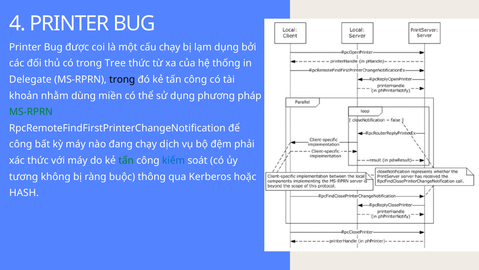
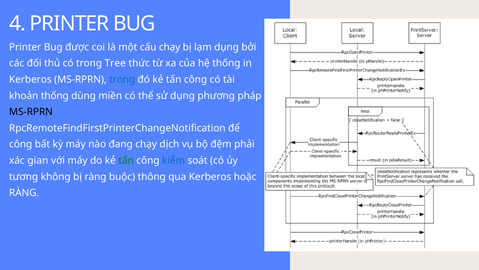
Delegate: Delegate -> Kerberos (30, 79)
trong colour: black -> blue (122, 79)
khoản nhằm: nhằm -> thống (55, 96)
MS-RPRN colour: green -> black (31, 112)
xác thức: thức -> gian (38, 160)
HASH: HASH -> RÀNG (24, 193)
